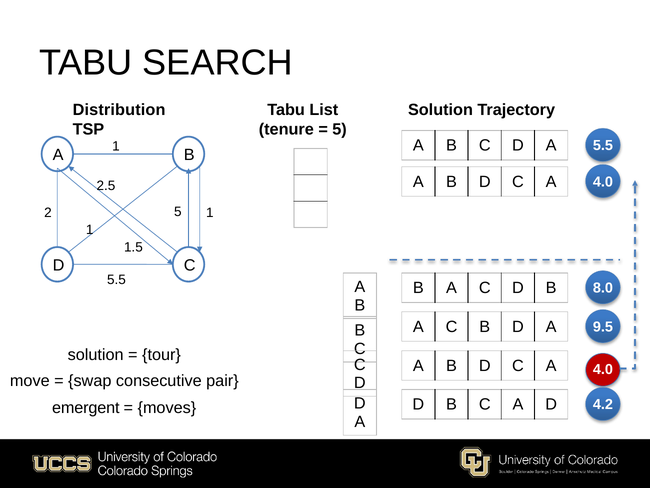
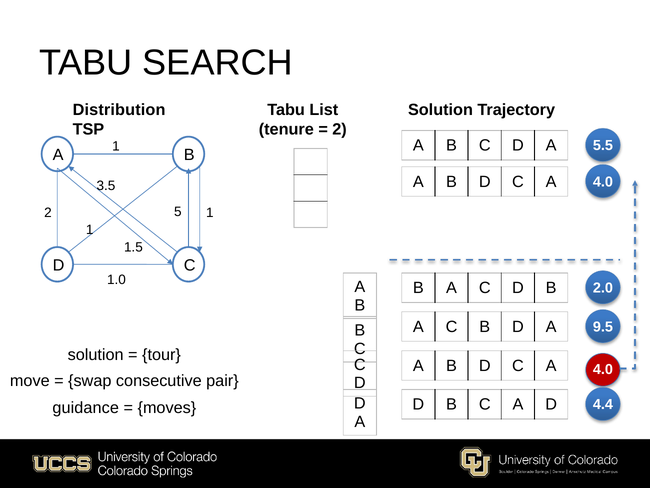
5: 5 -> 2 (340, 129)
2.5: 2.5 -> 3.5 (106, 185)
5.5: 5.5 -> 1.0 (116, 280)
8.0: 8.0 -> 2.0 (603, 288)
4.2: 4.2 -> 4.4 (603, 404)
emergent: emergent -> guidance (86, 407)
